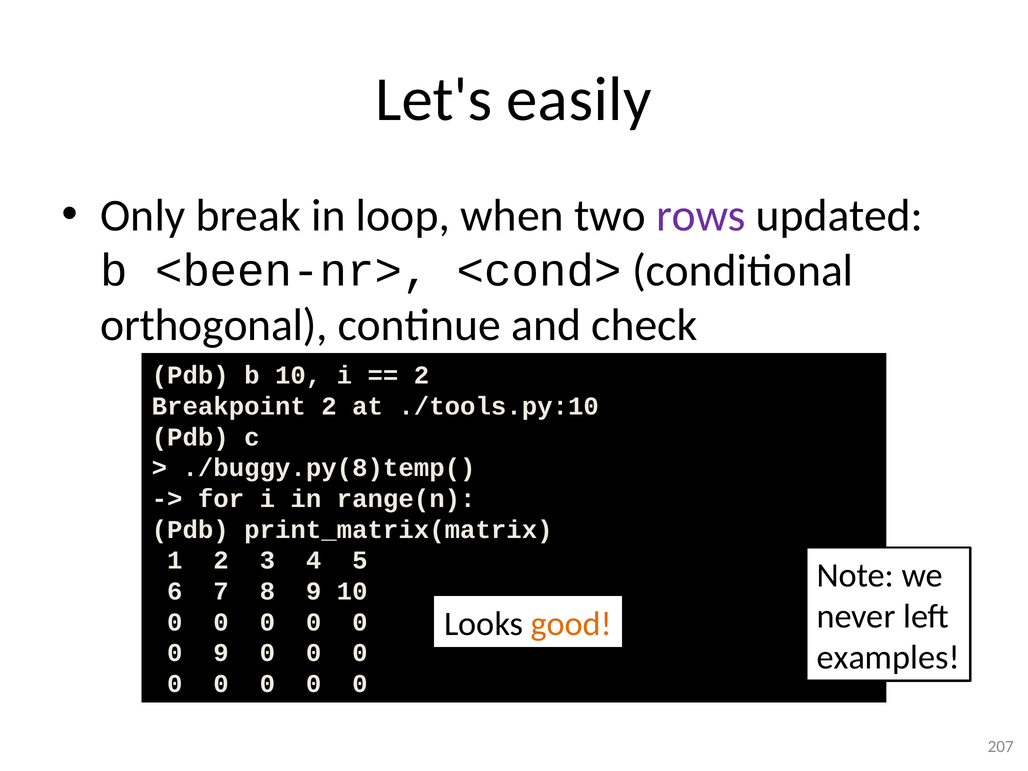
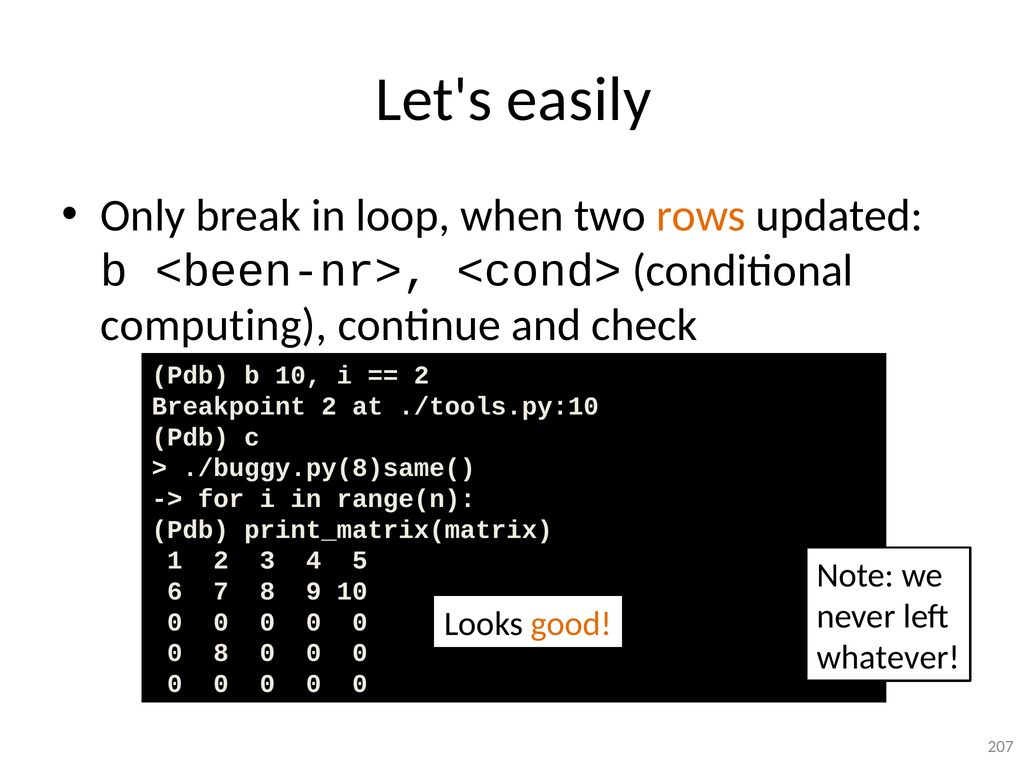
rows colour: purple -> orange (701, 216)
orthogonal: orthogonal -> computing (214, 325)
./buggy.py(8)temp(: ./buggy.py(8)temp( -> ./buggy.py(8)same( (329, 468)
0 9: 9 -> 8 (221, 653)
examples: examples -> whatever (888, 658)
